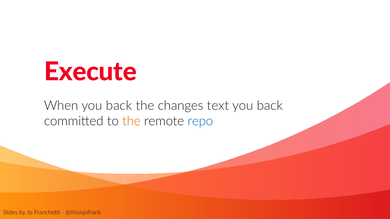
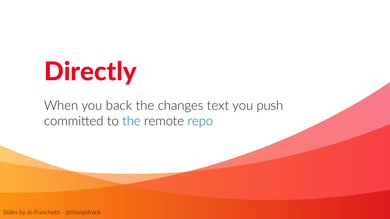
Execute: Execute -> Directly (90, 72)
back: back -> push (270, 106)
the colour: orange -> blue (132, 121)
